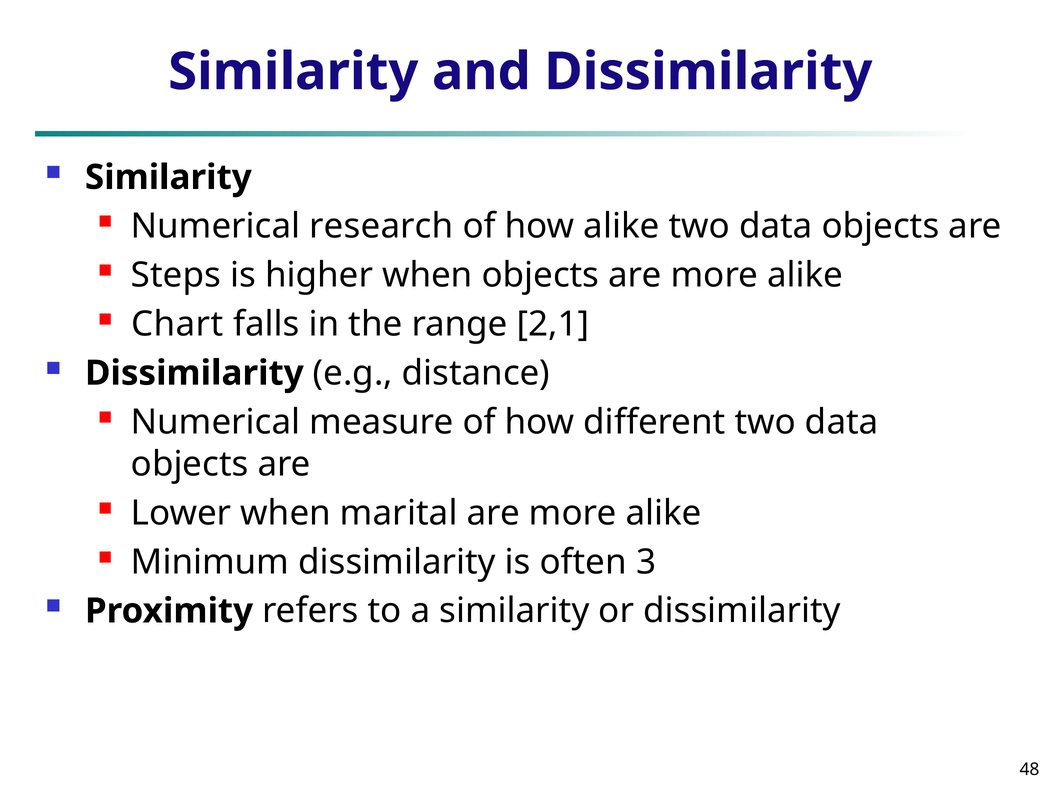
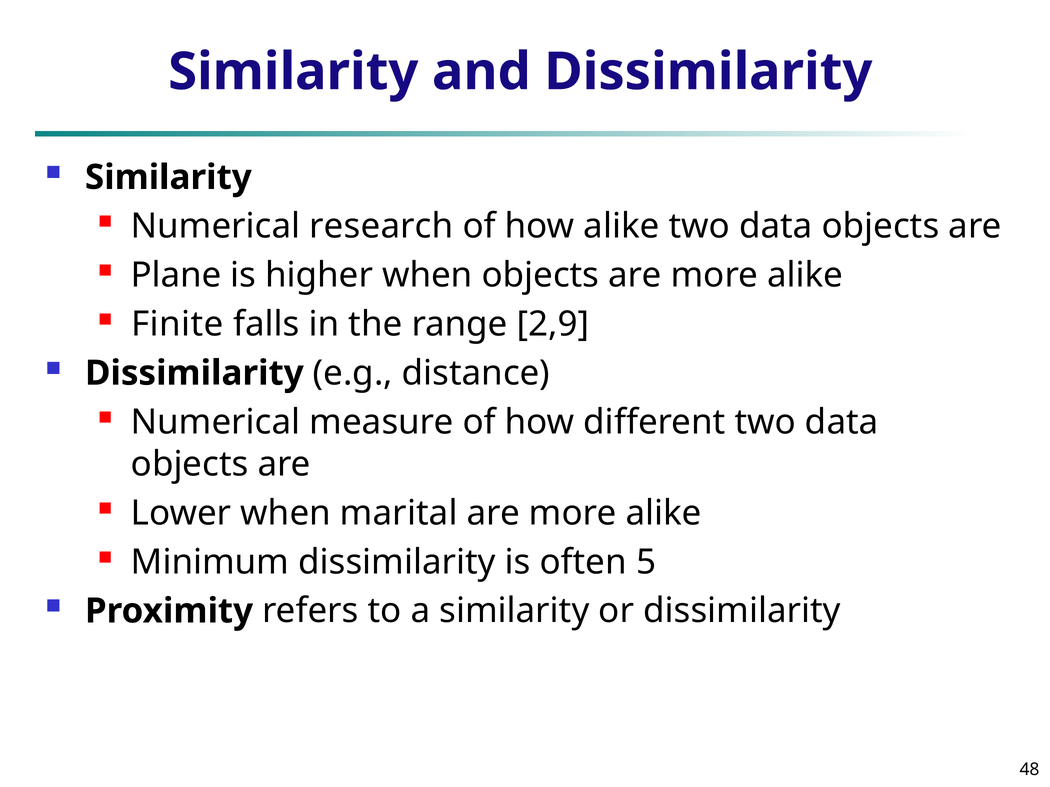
Steps: Steps -> Plane (176, 275)
Chart: Chart -> Finite (177, 324)
2,1: 2,1 -> 2,9 (553, 324)
3: 3 -> 5 (646, 562)
